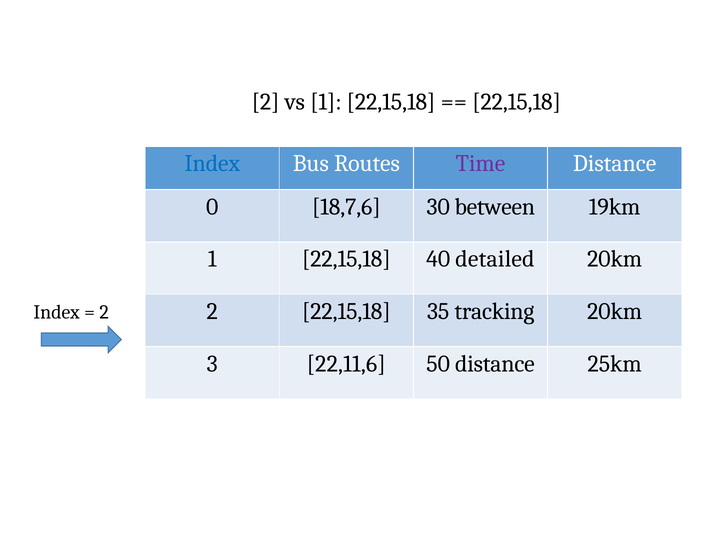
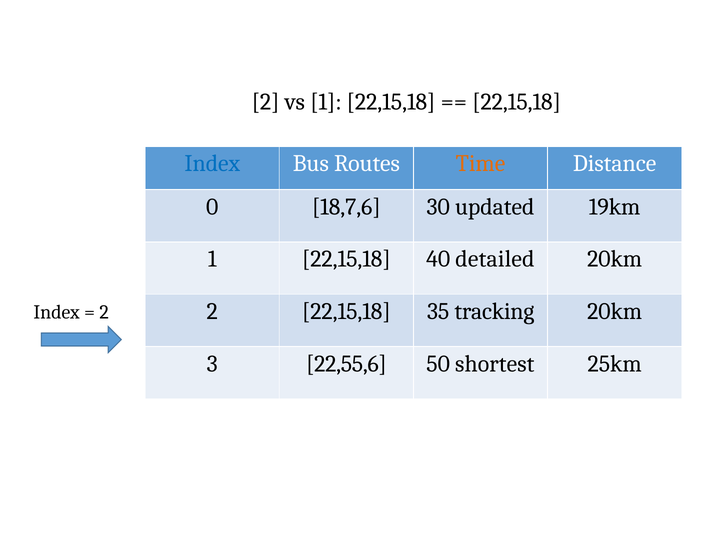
Time colour: purple -> orange (480, 163)
between: between -> updated (495, 207)
22,11,6: 22,11,6 -> 22,55,6 (346, 364)
50 distance: distance -> shortest (495, 364)
